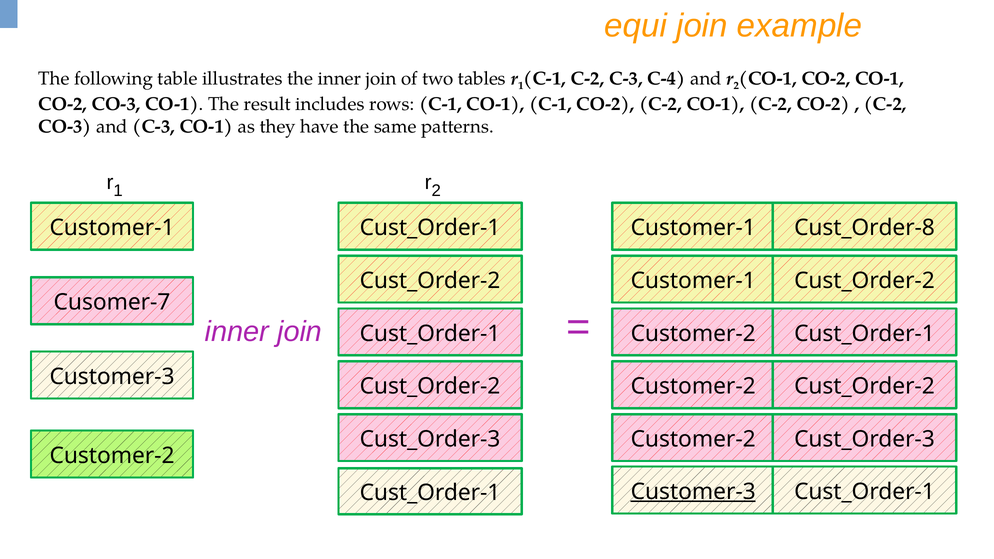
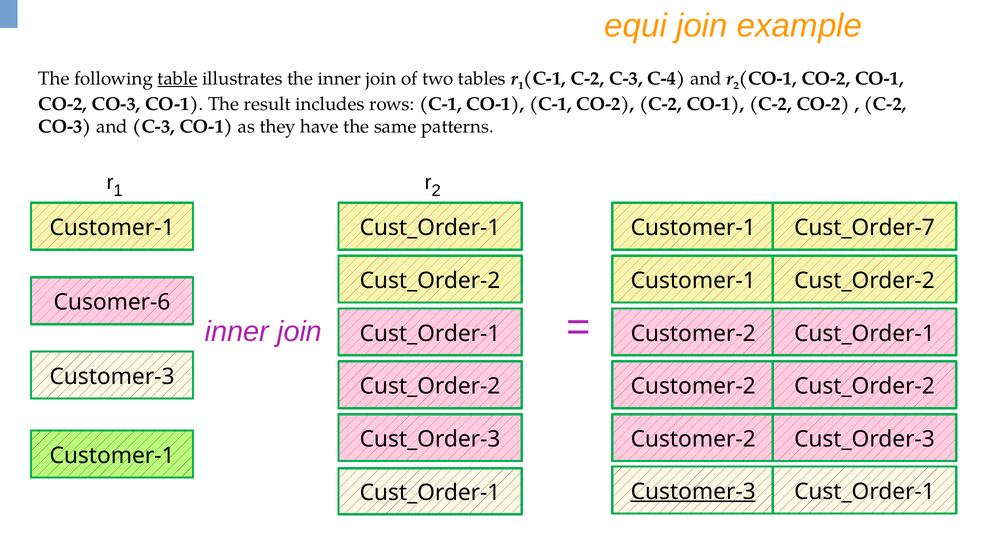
table underline: none -> present (177, 79)
Cust_Order-8: Cust_Order-8 -> Cust_Order-7 (865, 228)
Cusomer-7: Cusomer-7 -> Cusomer-6 (112, 302)
Customer-2: Customer-2 -> Customer-1 (112, 456)
